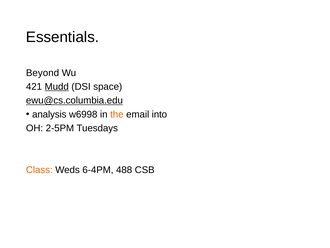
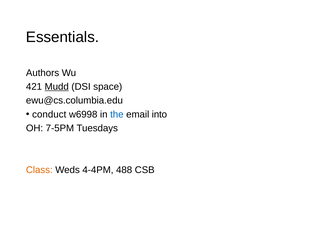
Beyond: Beyond -> Authors (43, 73)
ewu@cs.columbia.edu underline: present -> none (74, 100)
analysis: analysis -> conduct (49, 114)
the colour: orange -> blue (117, 114)
2-5PM: 2-5PM -> 7-5PM (60, 128)
6-4PM: 6-4PM -> 4-4PM (98, 170)
